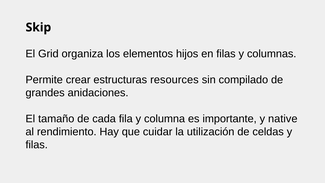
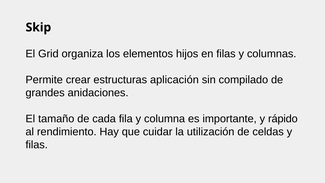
resources: resources -> aplicación (174, 80)
native: native -> rápido (283, 119)
